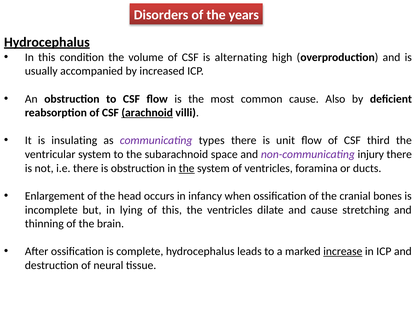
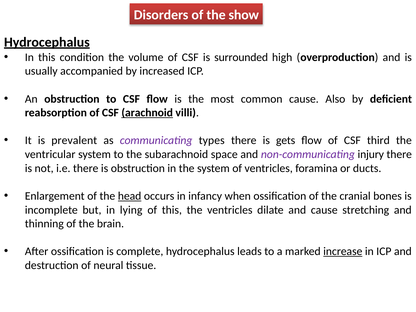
years: years -> show (244, 15)
alternating: alternating -> surrounded (241, 57)
insulating: insulating -> prevalent (74, 140)
unit: unit -> gets (286, 140)
the underline: present -> none (187, 168)
head underline: none -> present (130, 196)
